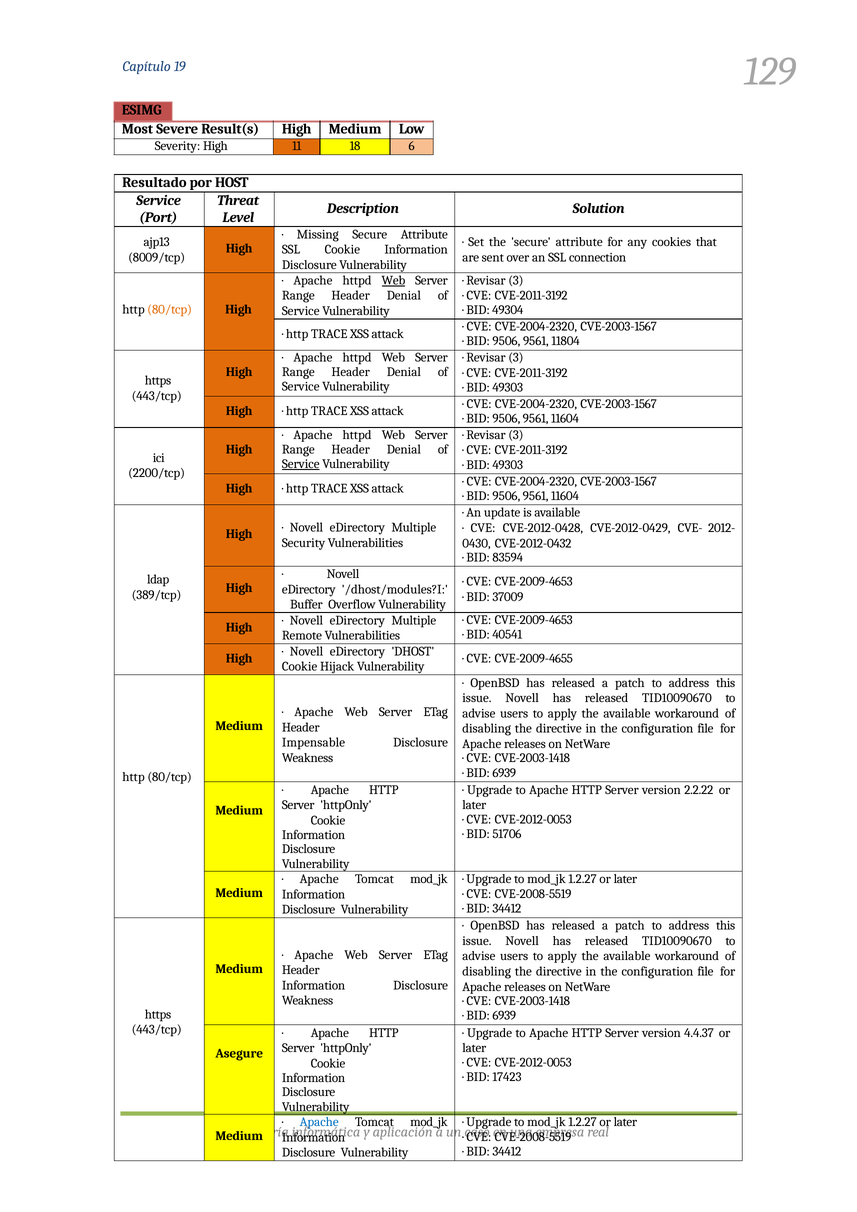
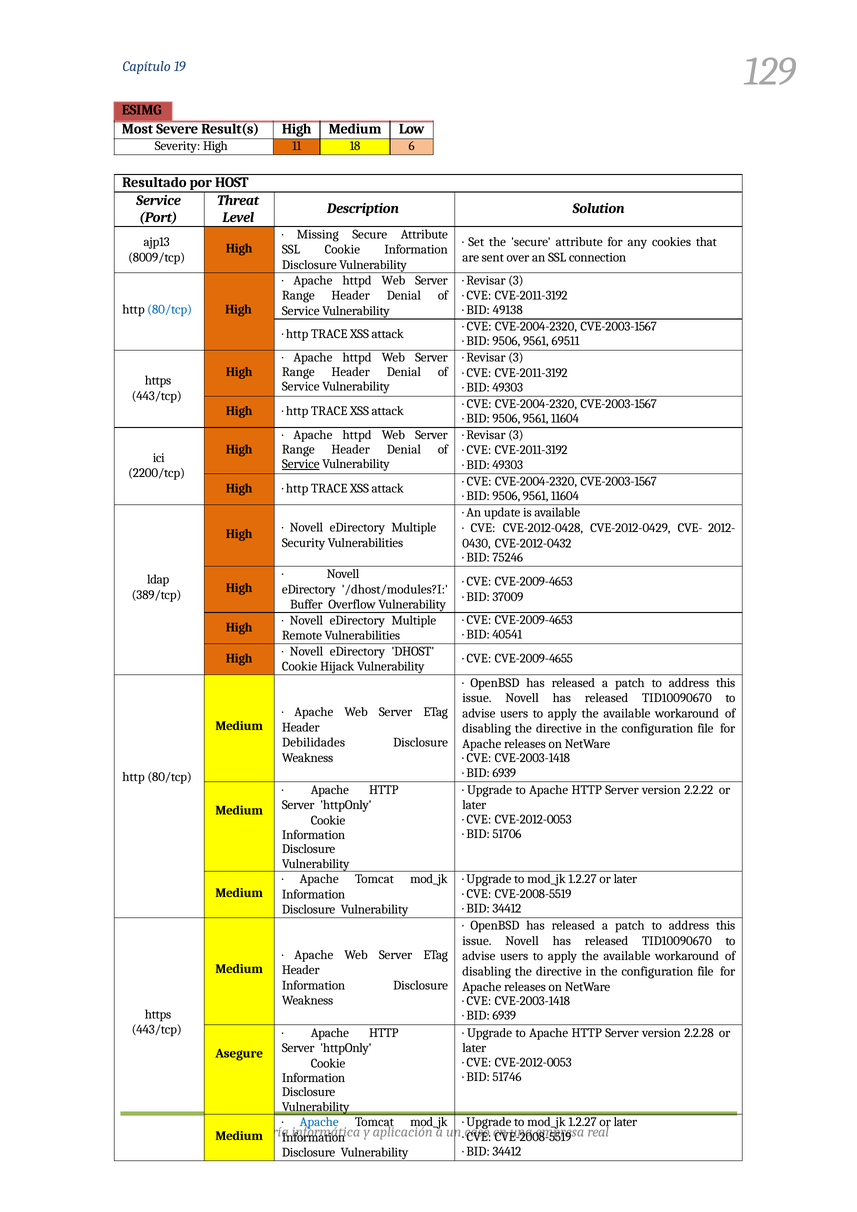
Web underline: present -> none (393, 281)
80/tcp colour: orange -> blue (170, 310)
49304: 49304 -> 49138 (508, 310)
11804: 11804 -> 69511 (566, 341)
83594: 83594 -> 75246 (508, 558)
Impensable: Impensable -> Debilidades (314, 743)
4.4.37: 4.4.37 -> 2.2.28 (699, 1033)
17423: 17423 -> 51746 (507, 1078)
